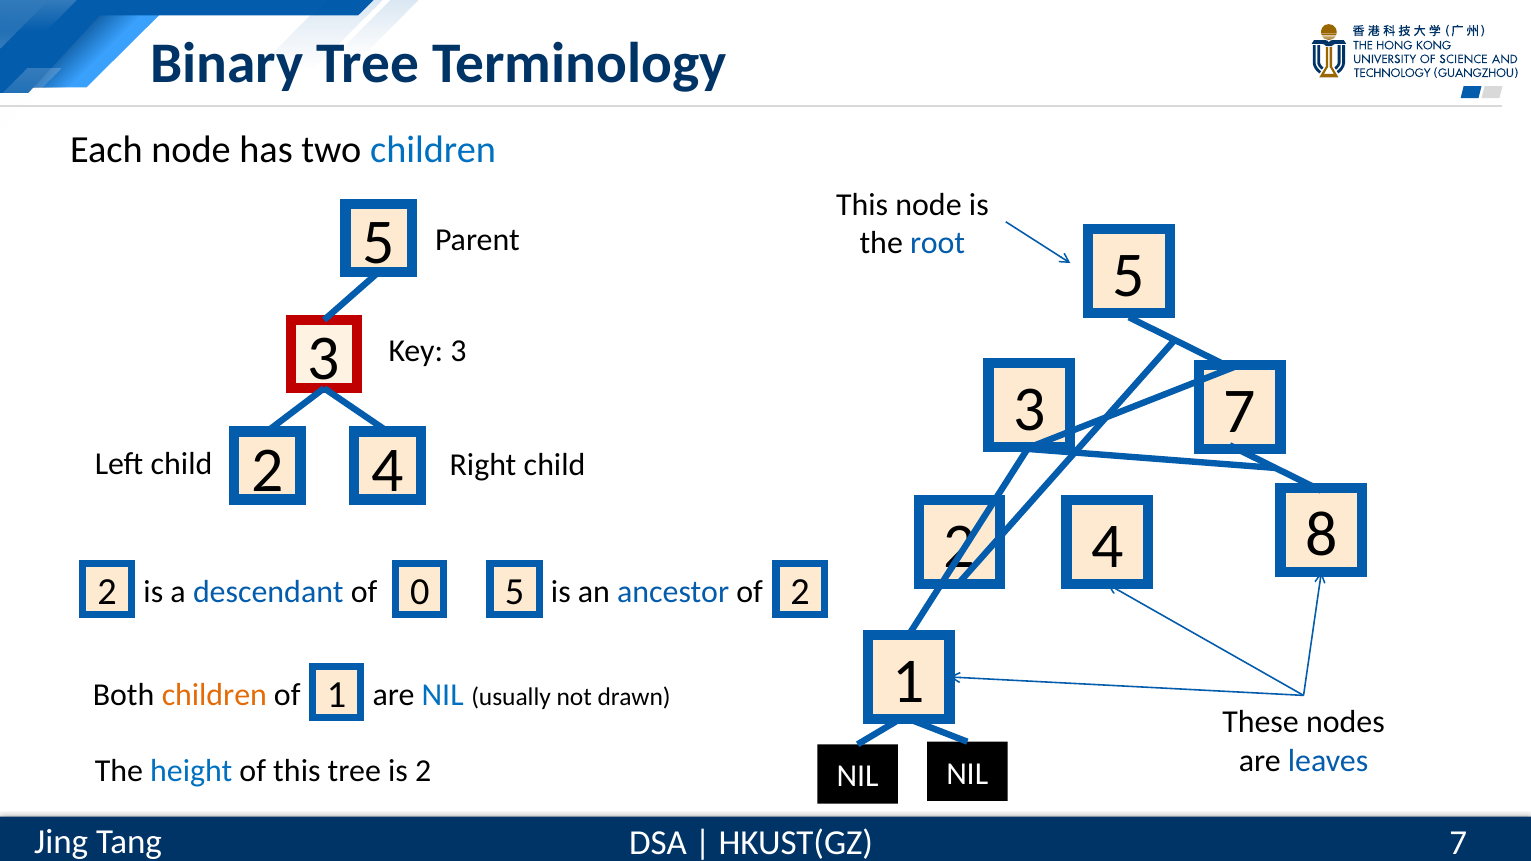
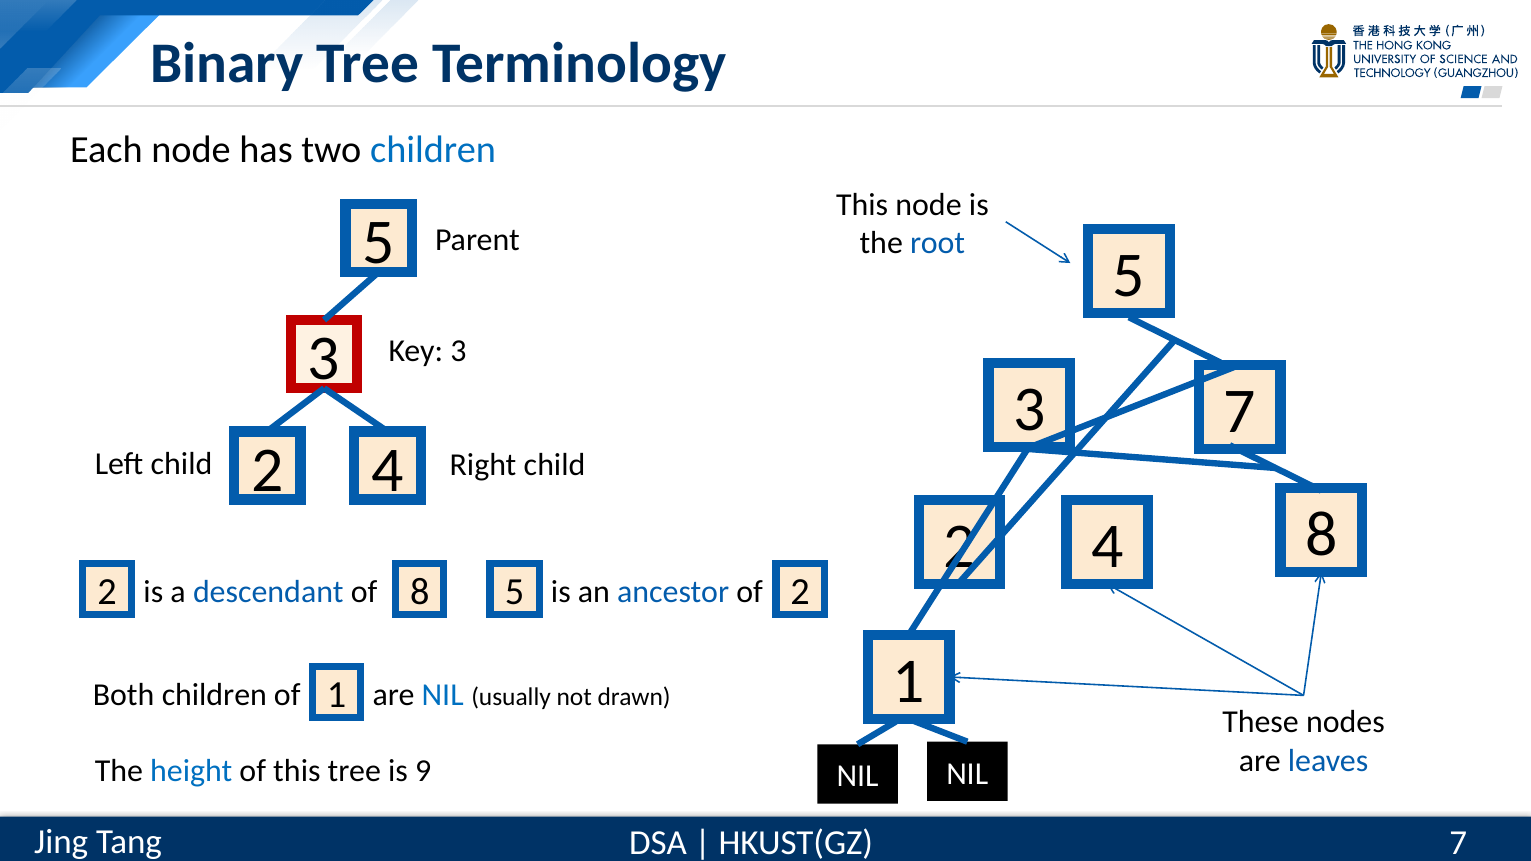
0: 0 -> 8 (420, 592)
children colour: orange -> black (214, 695)
is 2: 2 -> 9 (423, 771)
